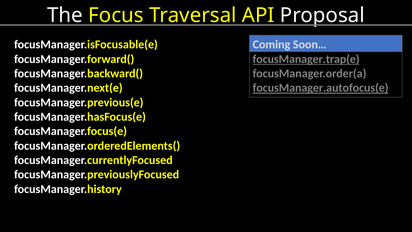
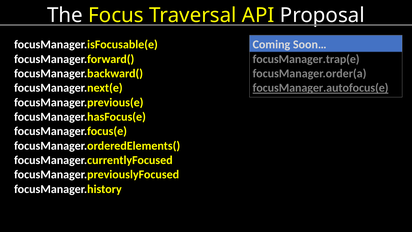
focusManager.trap(e underline: present -> none (306, 59)
